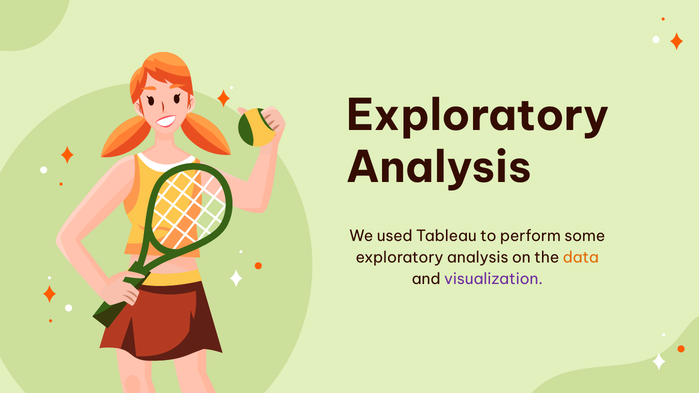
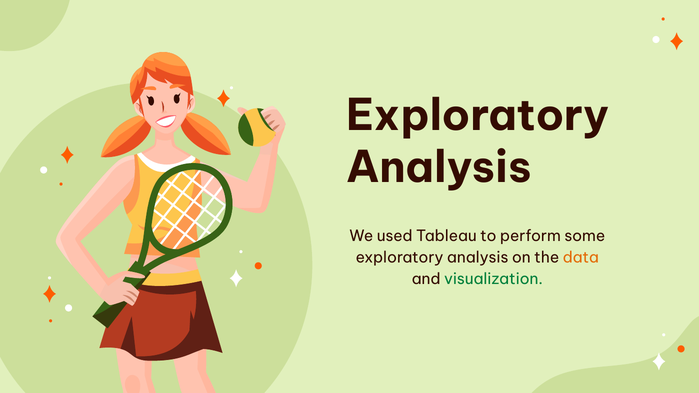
visualization colour: purple -> green (493, 279)
